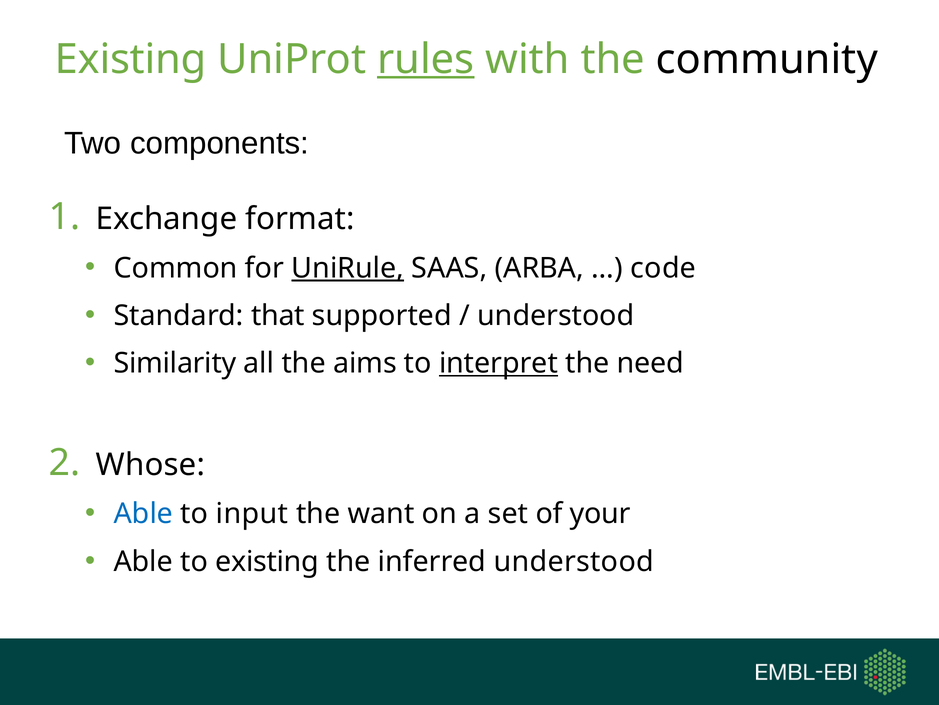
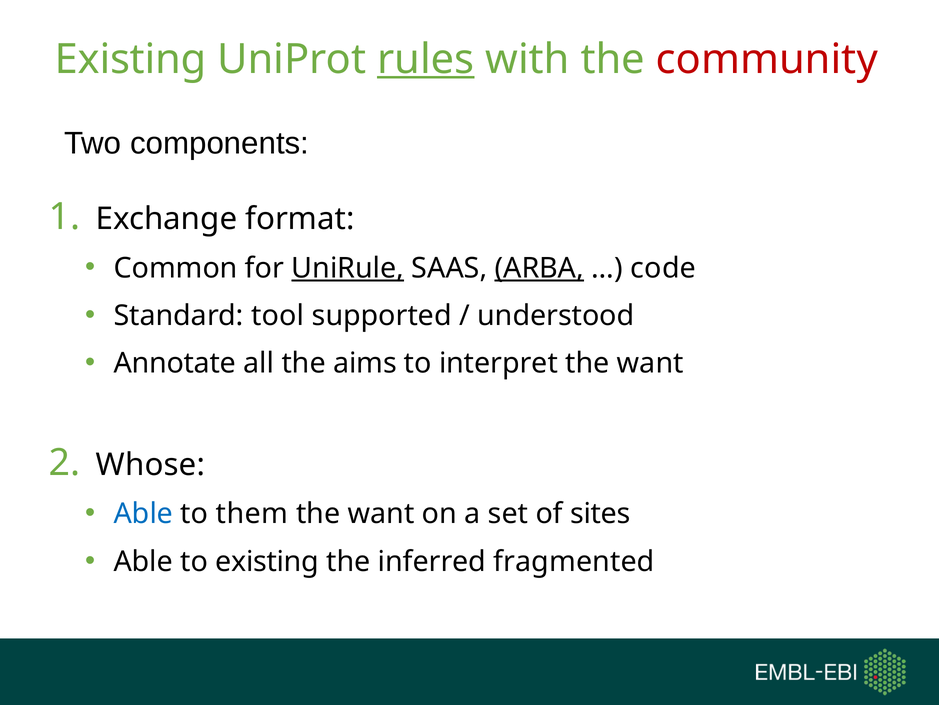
community colour: black -> red (767, 59)
ARBA underline: none -> present (539, 268)
that: that -> tool (278, 315)
Similarity: Similarity -> Annotate (175, 363)
interpret underline: present -> none (498, 363)
need: need -> want (650, 363)
input: input -> them (252, 513)
your: your -> sites (600, 513)
inferred understood: understood -> fragmented (574, 561)
